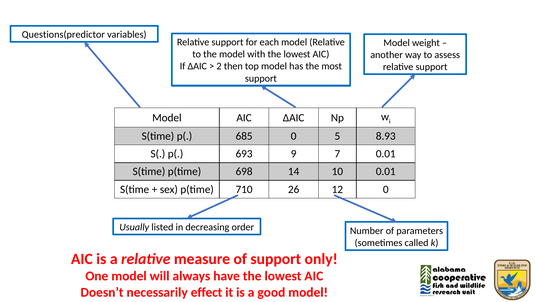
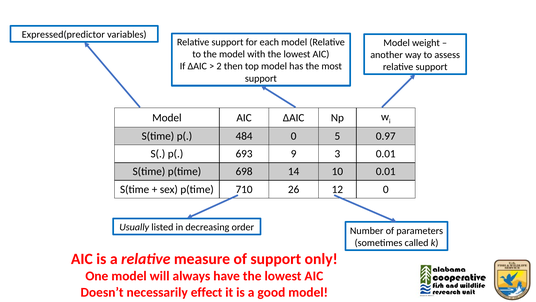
Questions(predictor: Questions(predictor -> Expressed(predictor (63, 35)
685: 685 -> 484 (244, 136)
8.93: 8.93 -> 0.97 (386, 136)
7: 7 -> 3 (337, 154)
